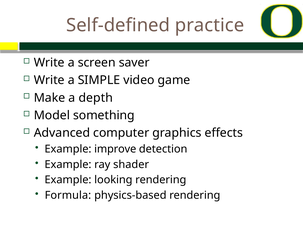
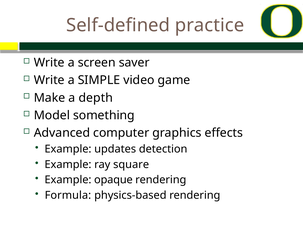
improve: improve -> updates (115, 149)
shader: shader -> square (131, 165)
looking: looking -> opaque (113, 180)
